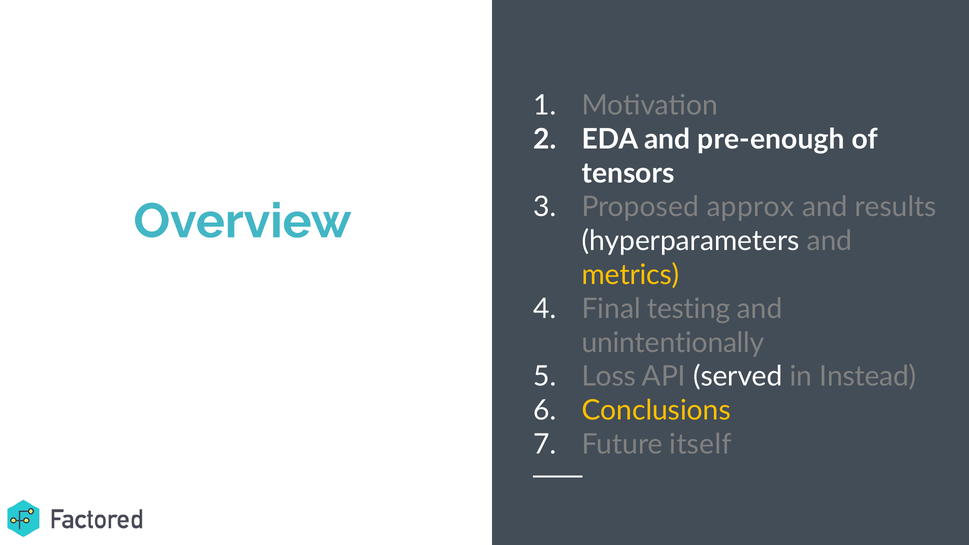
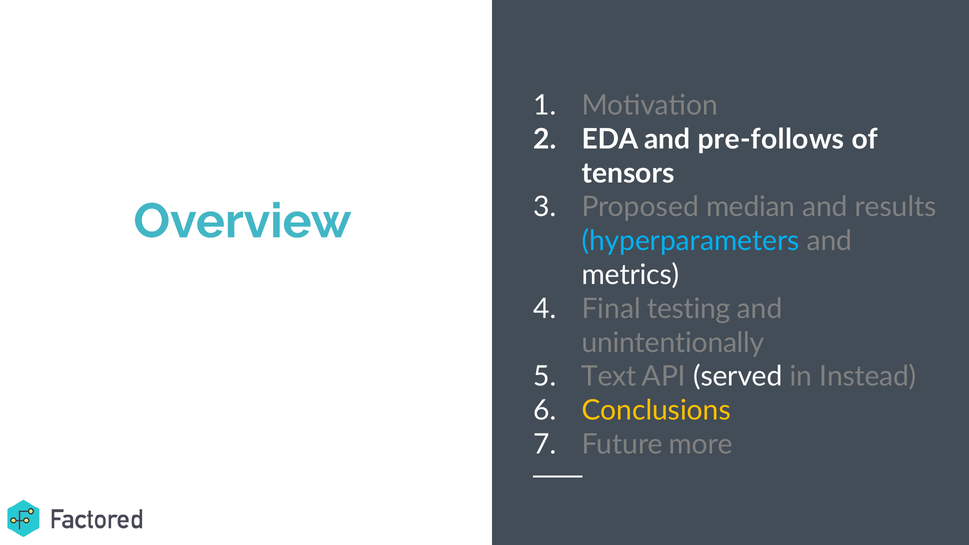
pre-enough: pre-enough -> pre-follows (771, 139)
approx: approx -> median (751, 207)
hyperparameters colour: white -> light blue (691, 241)
metrics colour: yellow -> white (631, 275)
Loss: Loss -> Text (609, 377)
itself: itself -> more (701, 445)
